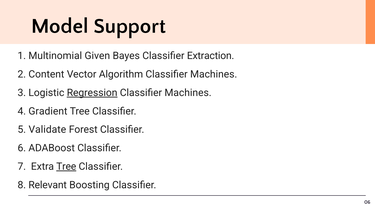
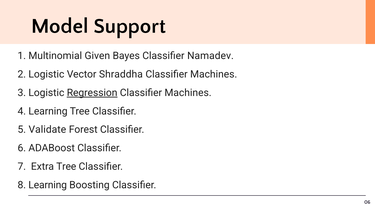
Extraction: Extraction -> Namadev (210, 56)
2 Content: Content -> Logistic (46, 74)
Algorithm: Algorithm -> Shraddha (121, 74)
4 Gradient: Gradient -> Learning (48, 111)
Tree underline: present -> none (66, 166)
8 Relevant: Relevant -> Learning (48, 185)
